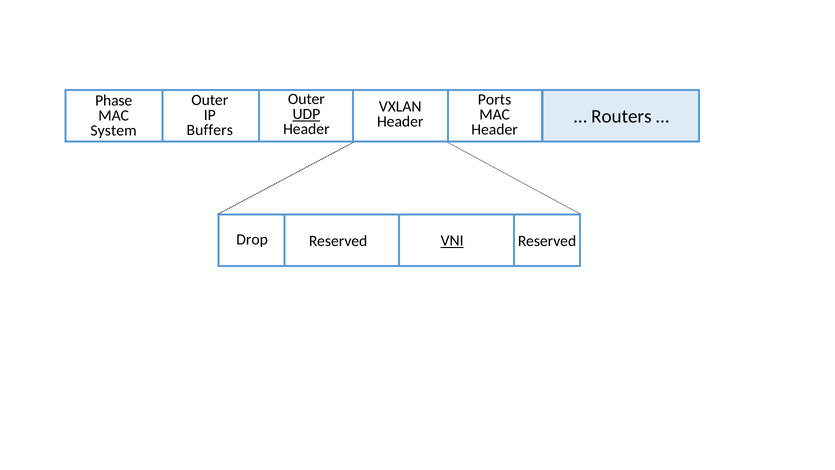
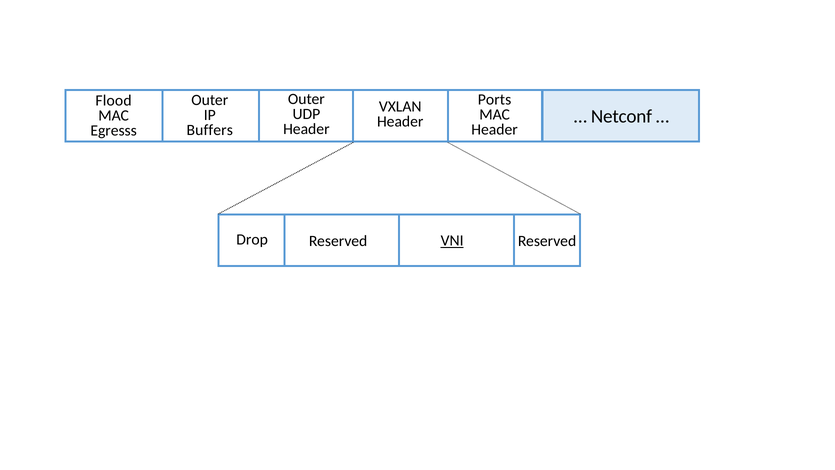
Phase: Phase -> Flood (114, 100)
UDP underline: present -> none (306, 114)
Routers: Routers -> Netconf (621, 117)
System: System -> Egresss (114, 131)
